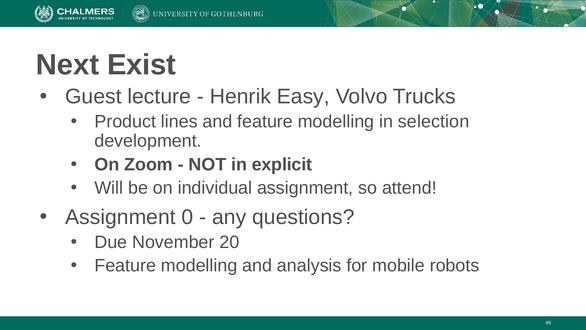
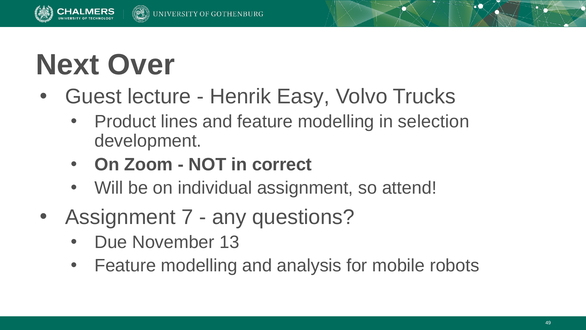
Exist: Exist -> Over (141, 65)
explicit: explicit -> correct (282, 164)
0: 0 -> 7 (188, 217)
20: 20 -> 13 (229, 242)
